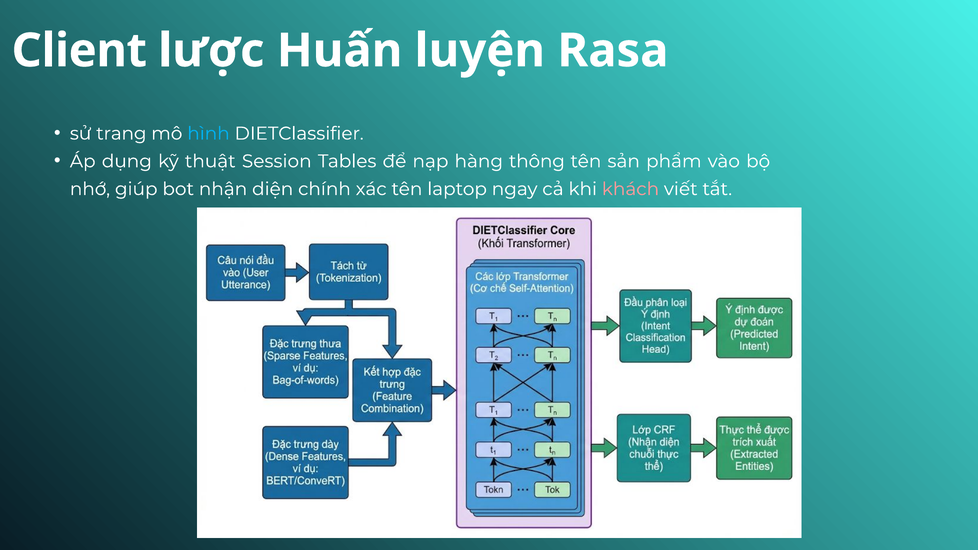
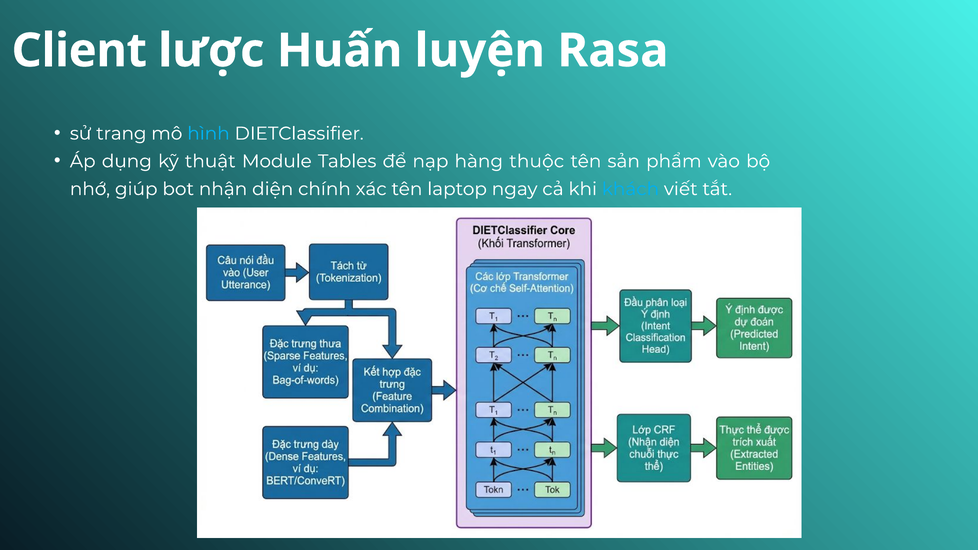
Session: Session -> Module (277, 161)
thông: thông -> thuộc (537, 161)
khách colour: pink -> light blue (630, 189)
